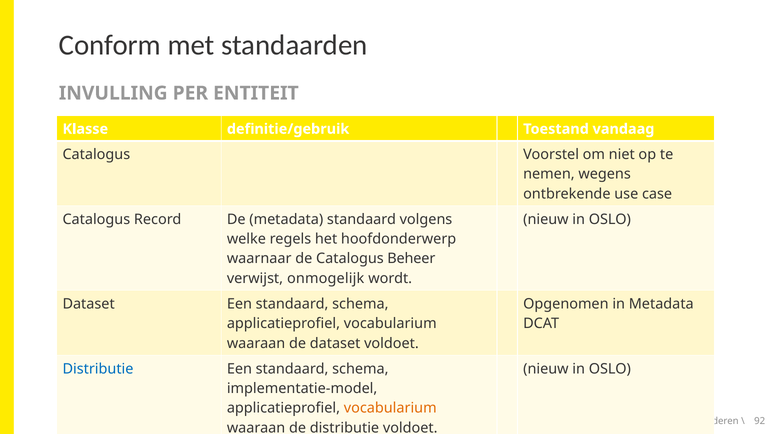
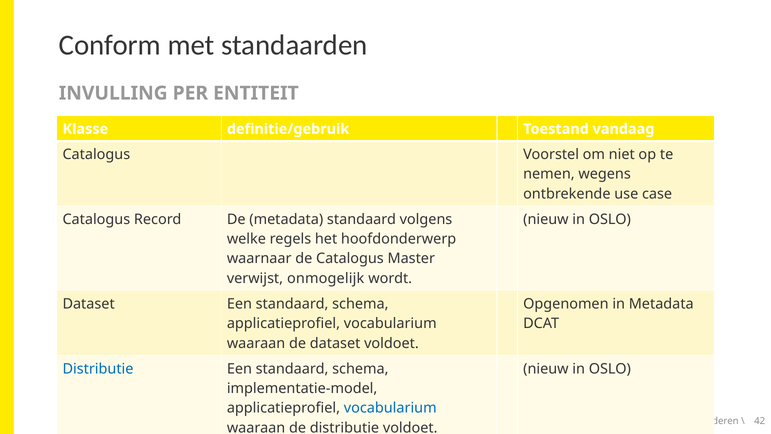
Beheer: Beheer -> Master (411, 259)
vocabularium colour: orange -> blue (390, 408)
92: 92 -> 42 (760, 421)
